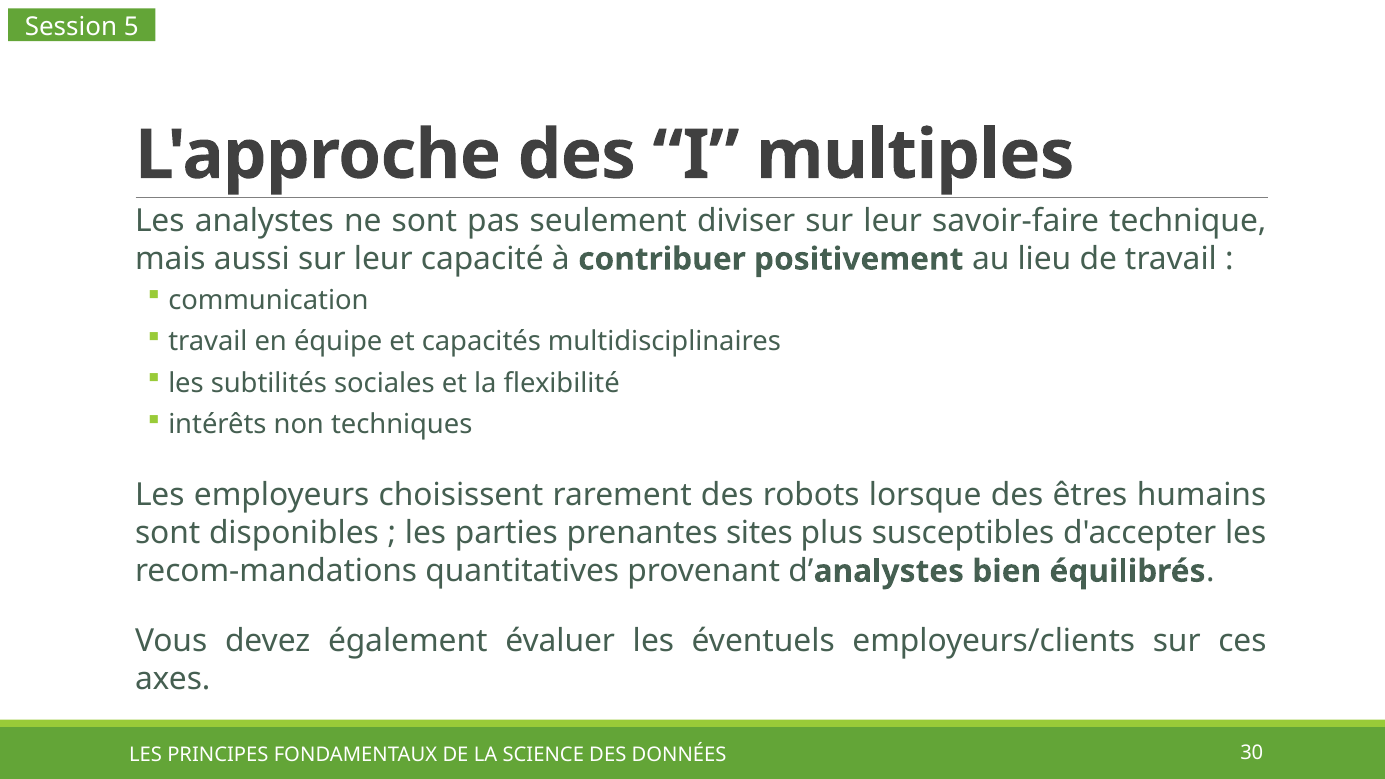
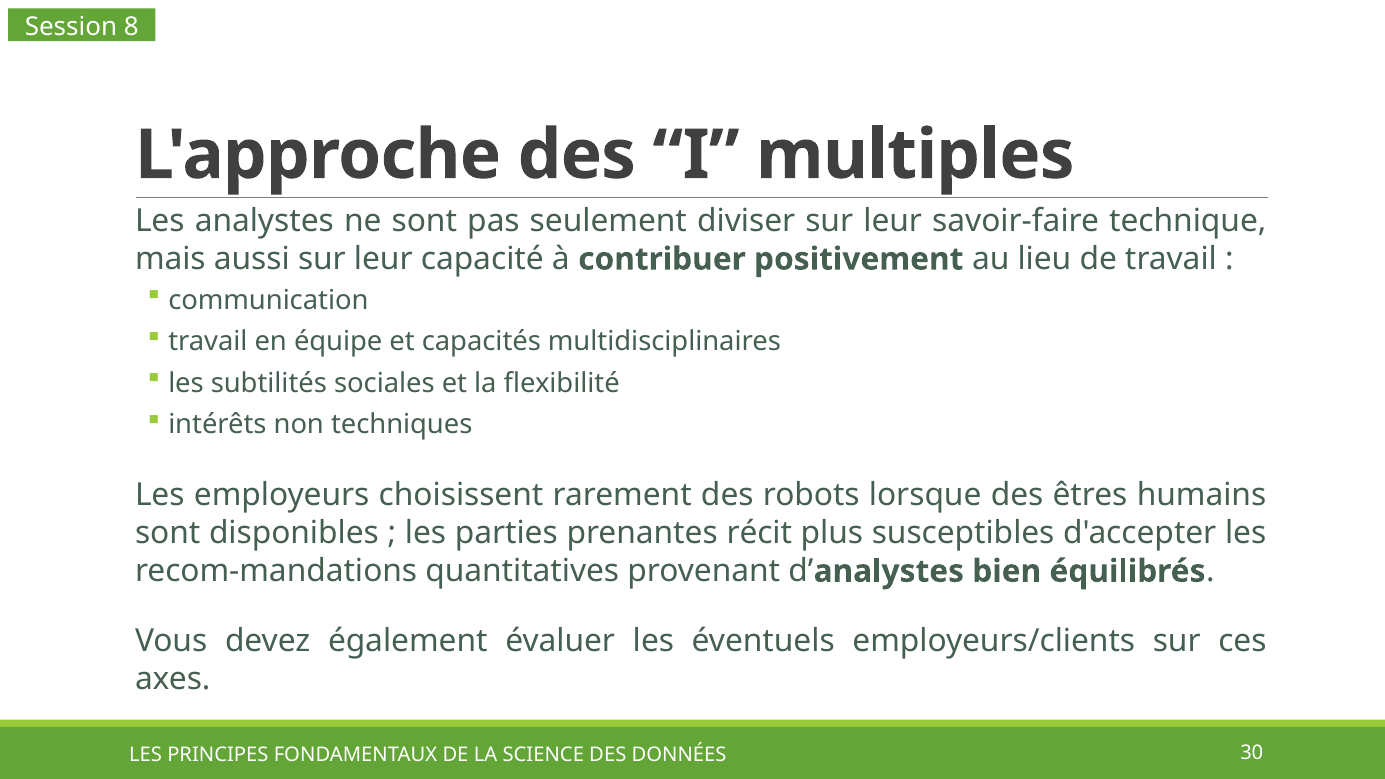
5: 5 -> 8 (131, 27)
sites: sites -> récit (759, 533)
